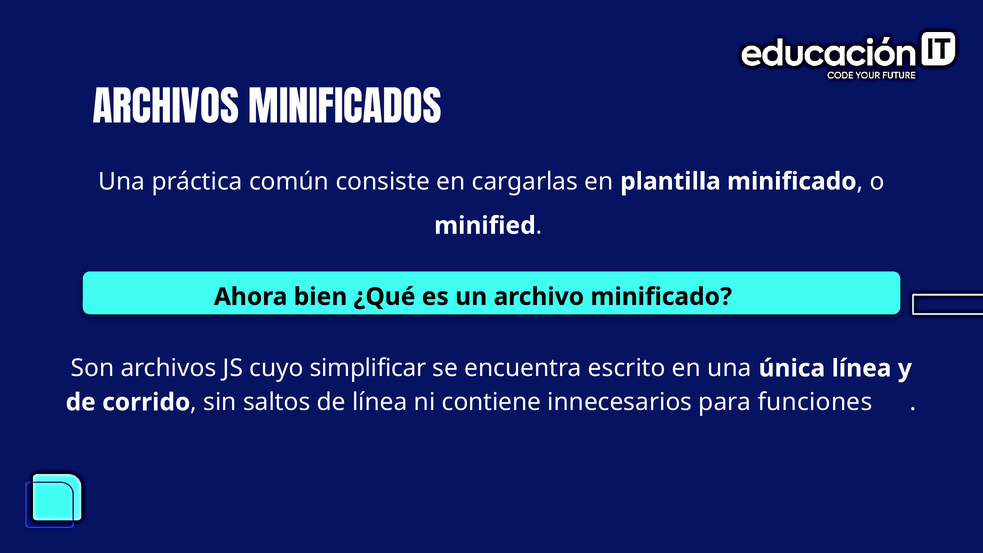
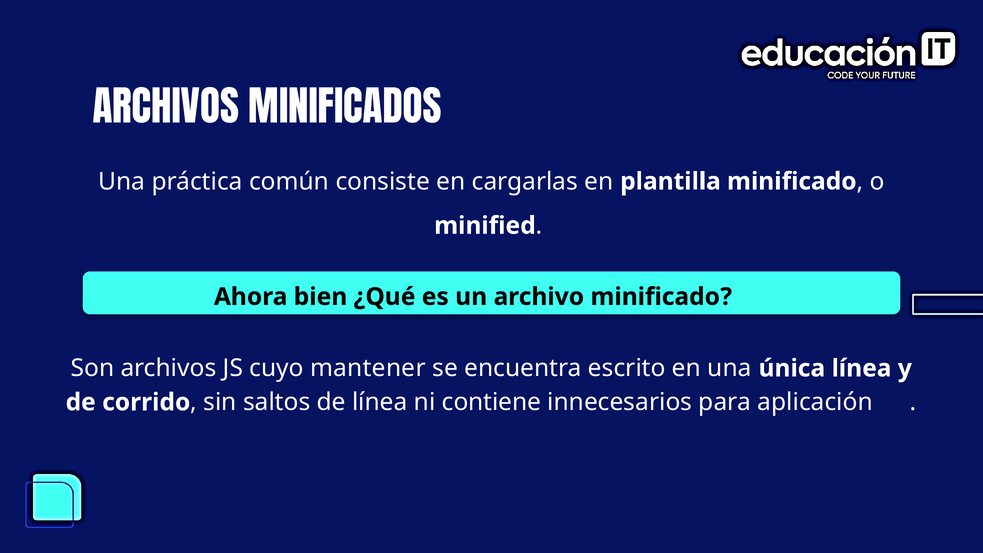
simplificar: simplificar -> mantener (368, 368)
funciones: funciones -> aplicación (815, 402)
